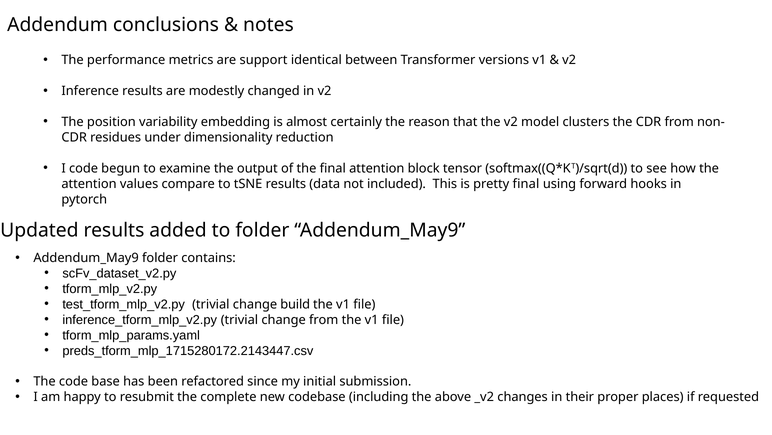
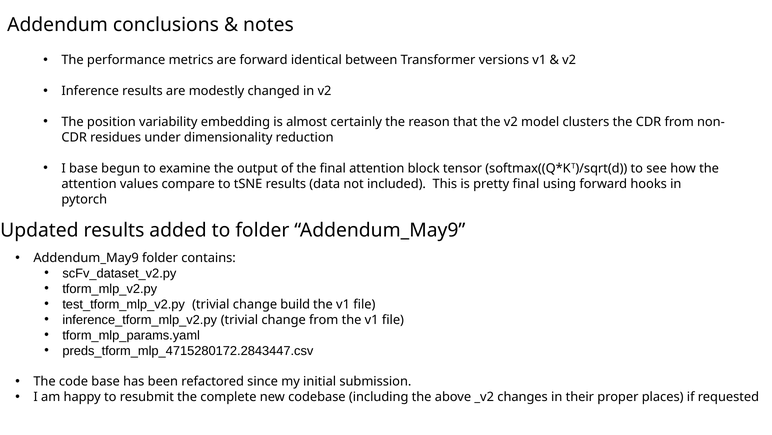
are support: support -> forward (264, 60)
I code: code -> base (83, 168)
preds_tform_mlp_1715280172.2143447.csv: preds_tform_mlp_1715280172.2143447.csv -> preds_tform_mlp_4715280172.2843447.csv (188, 350)
